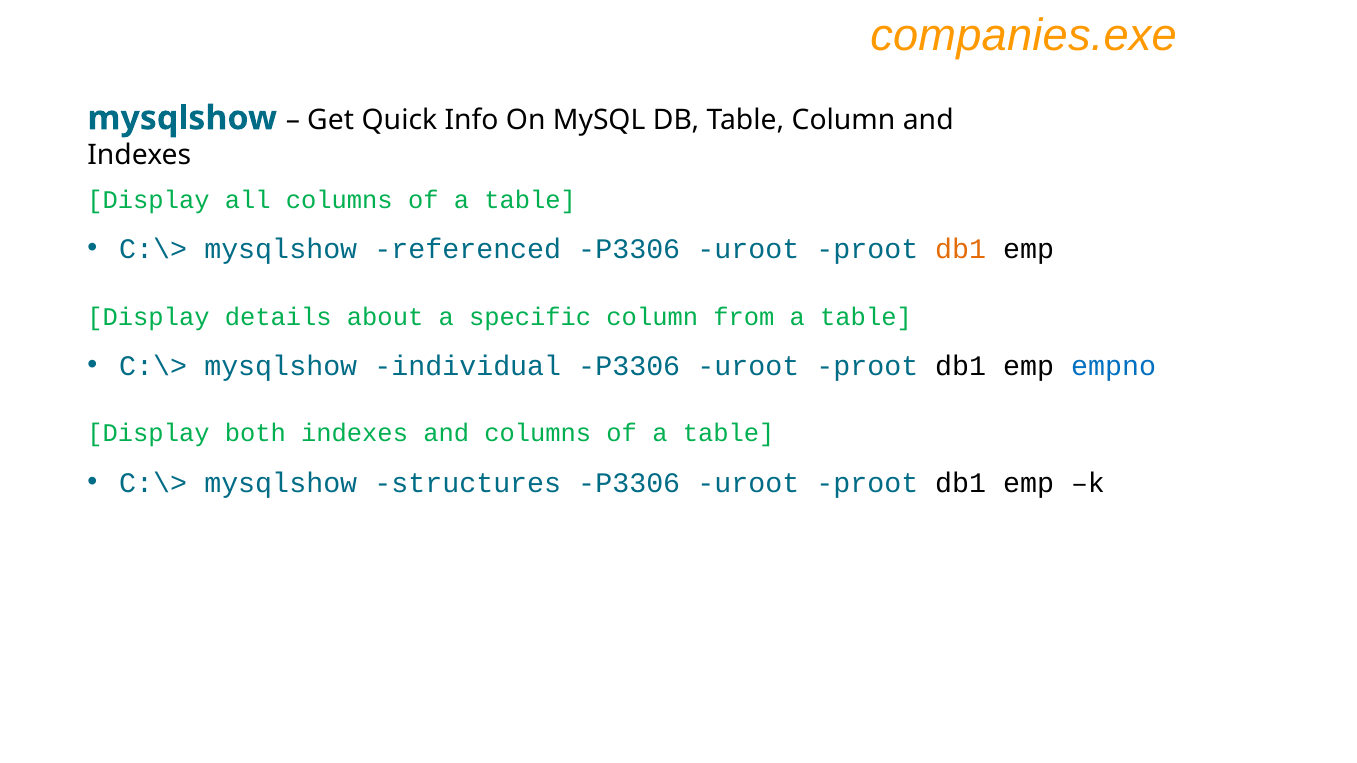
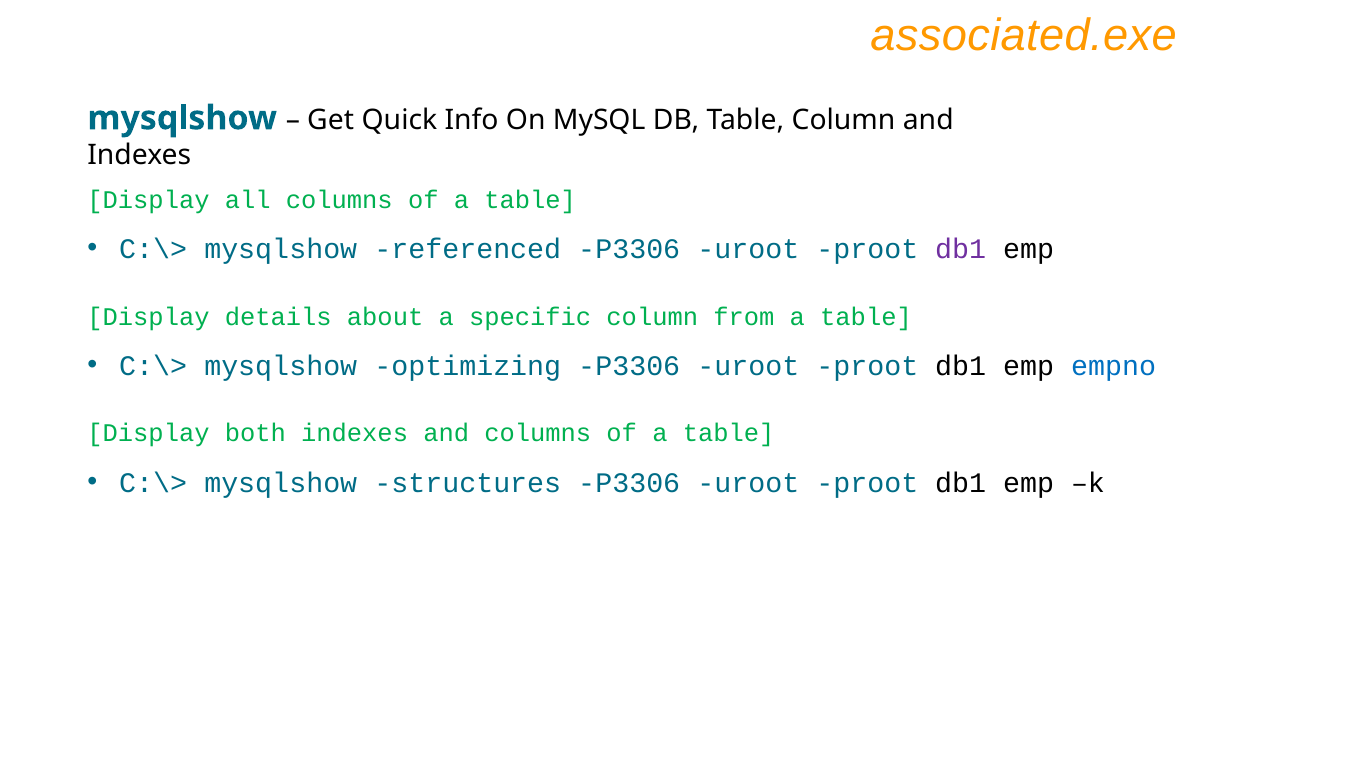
companies.exe: companies.exe -> associated.exe (1024, 35)
db1 colour: orange -> purple (961, 249)
individual: individual -> optimizing (468, 366)
